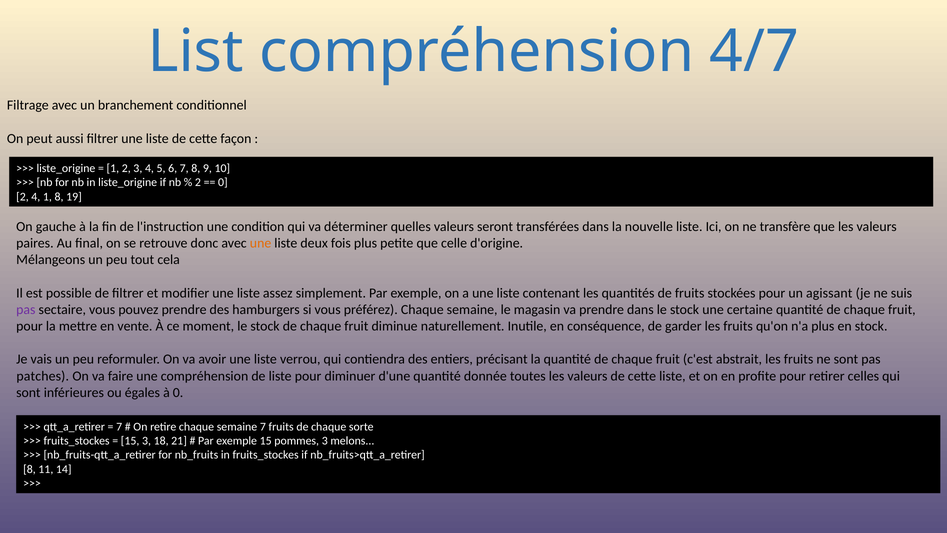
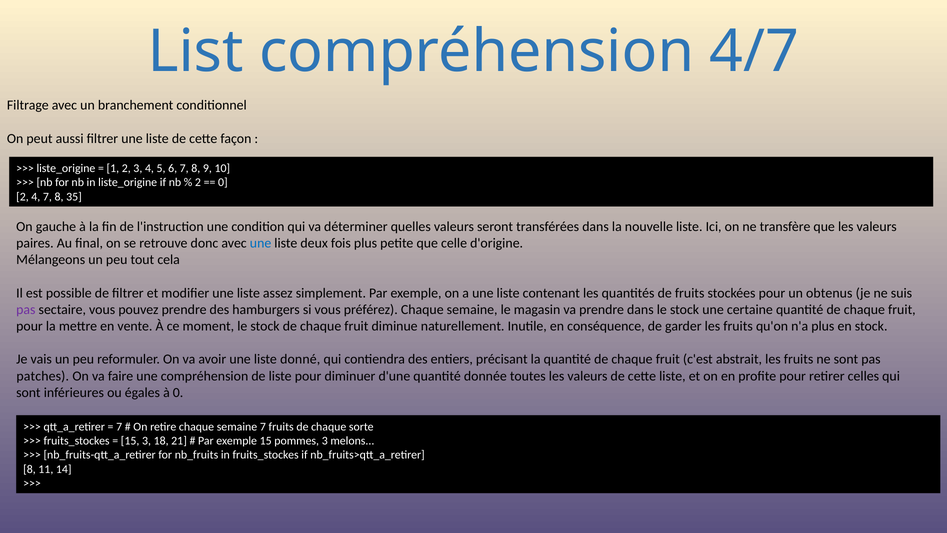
4 1: 1 -> 7 (47, 197)
19: 19 -> 35 (74, 197)
une colour: orange -> blue (261, 243)
agissant: agissant -> obtenus (829, 293)
verrou: verrou -> donné (300, 359)
